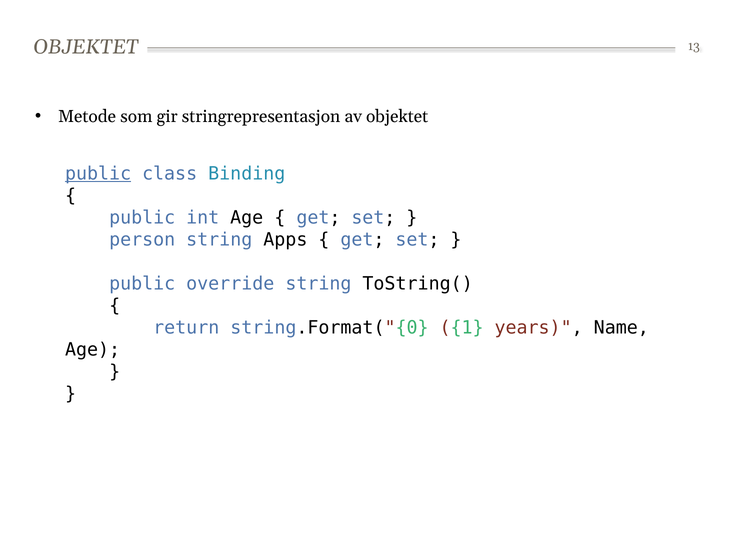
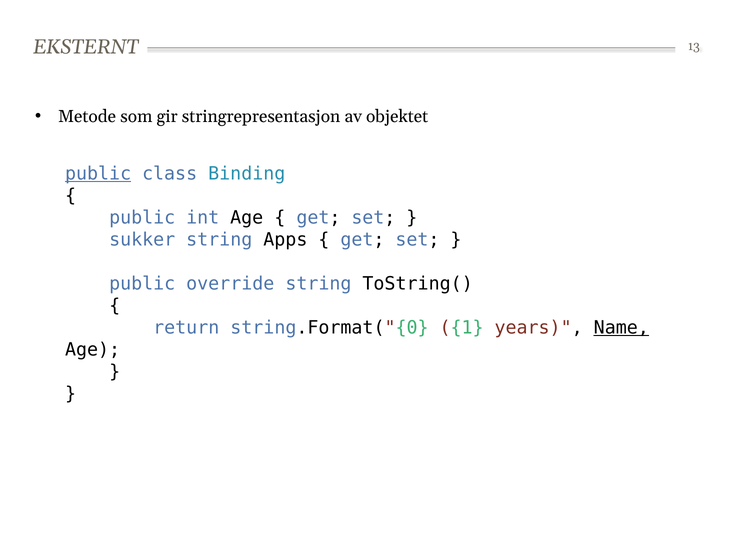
OBJEKTET: OBJEKTET -> EKSTERNT (86, 47)
person: person -> sukker (142, 240)
Name underline: none -> present (621, 328)
